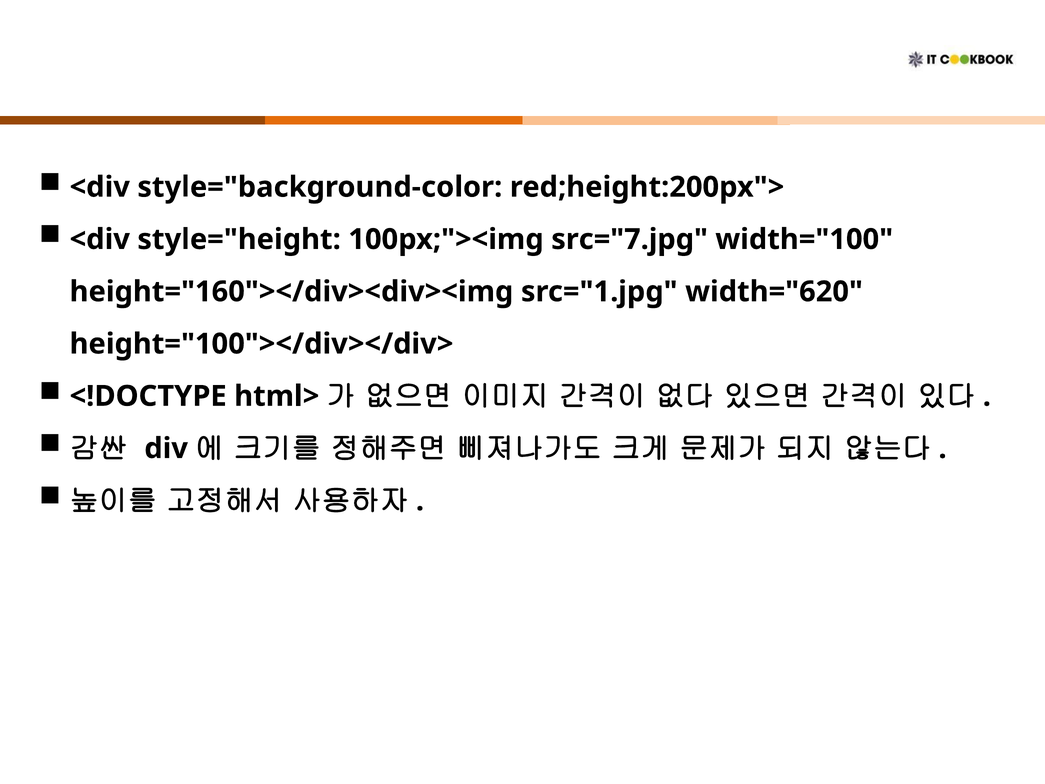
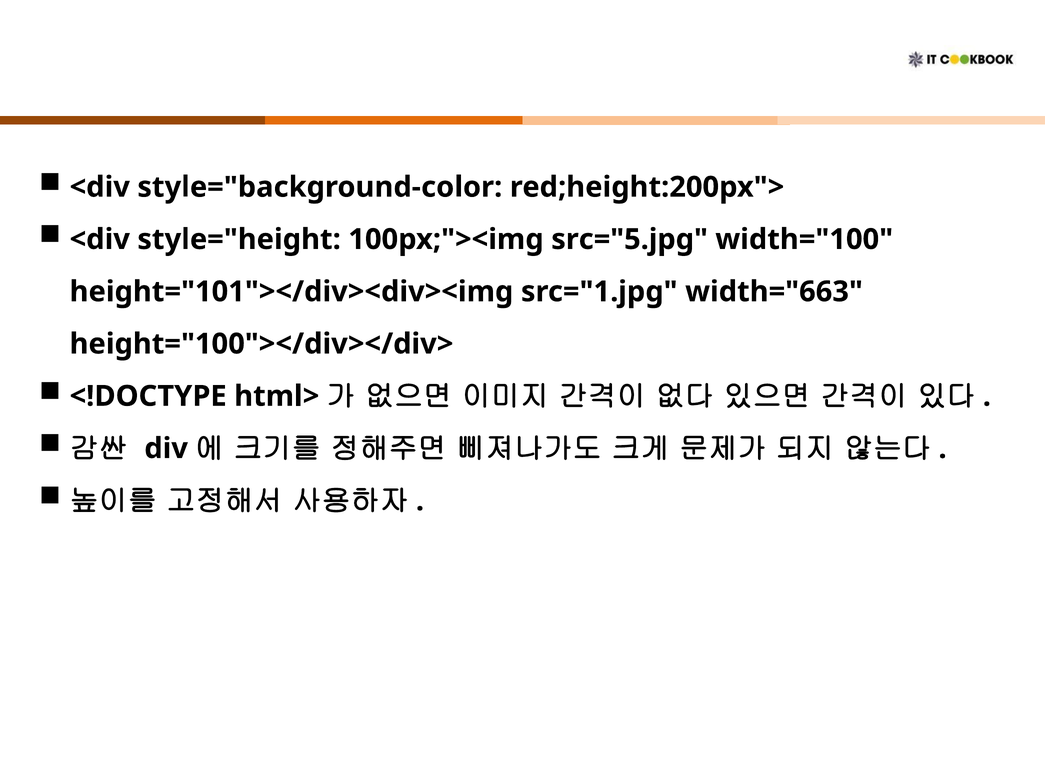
src="7.jpg: src="7.jpg -> src="5.jpg (630, 239)
height="160"></div><div><img: height="160"></div><div><img -> height="101"></div><div><img (291, 292)
width="620: width="620 -> width="663 (774, 292)
